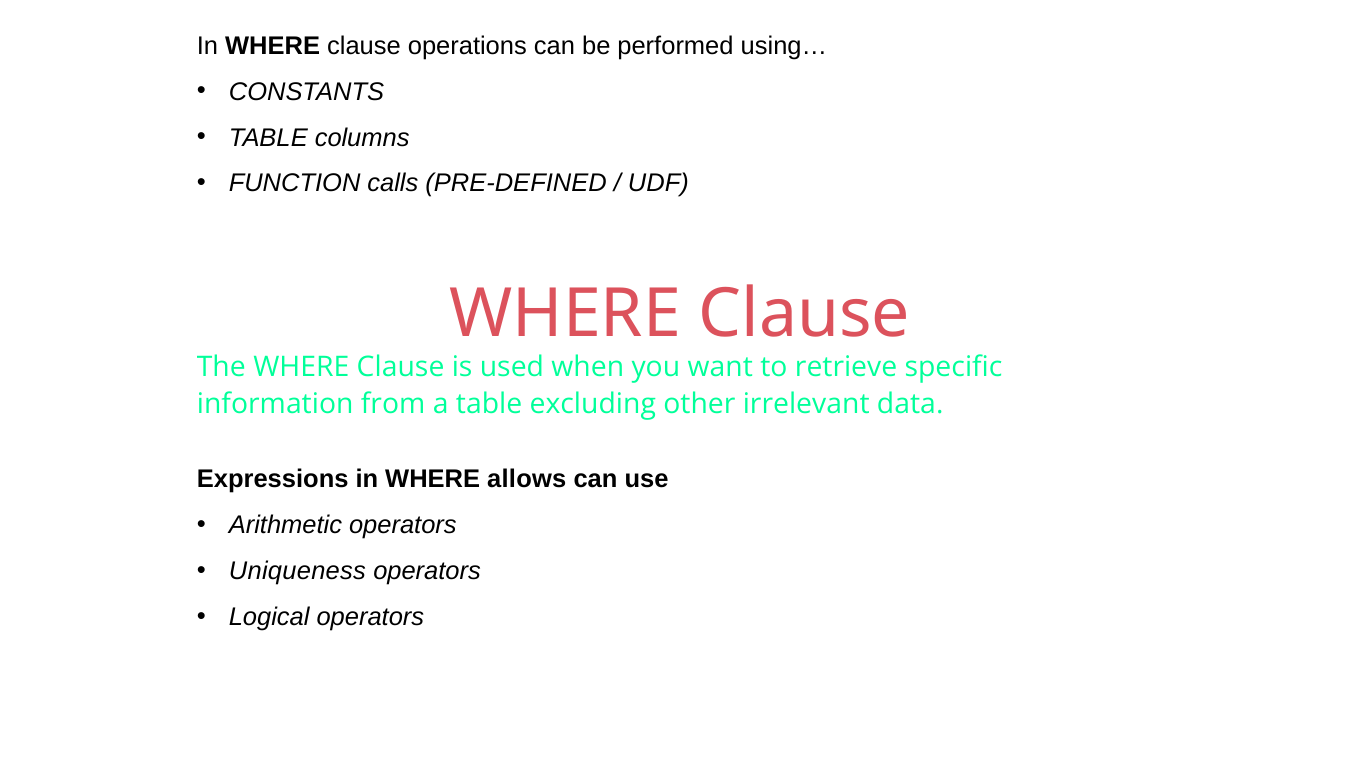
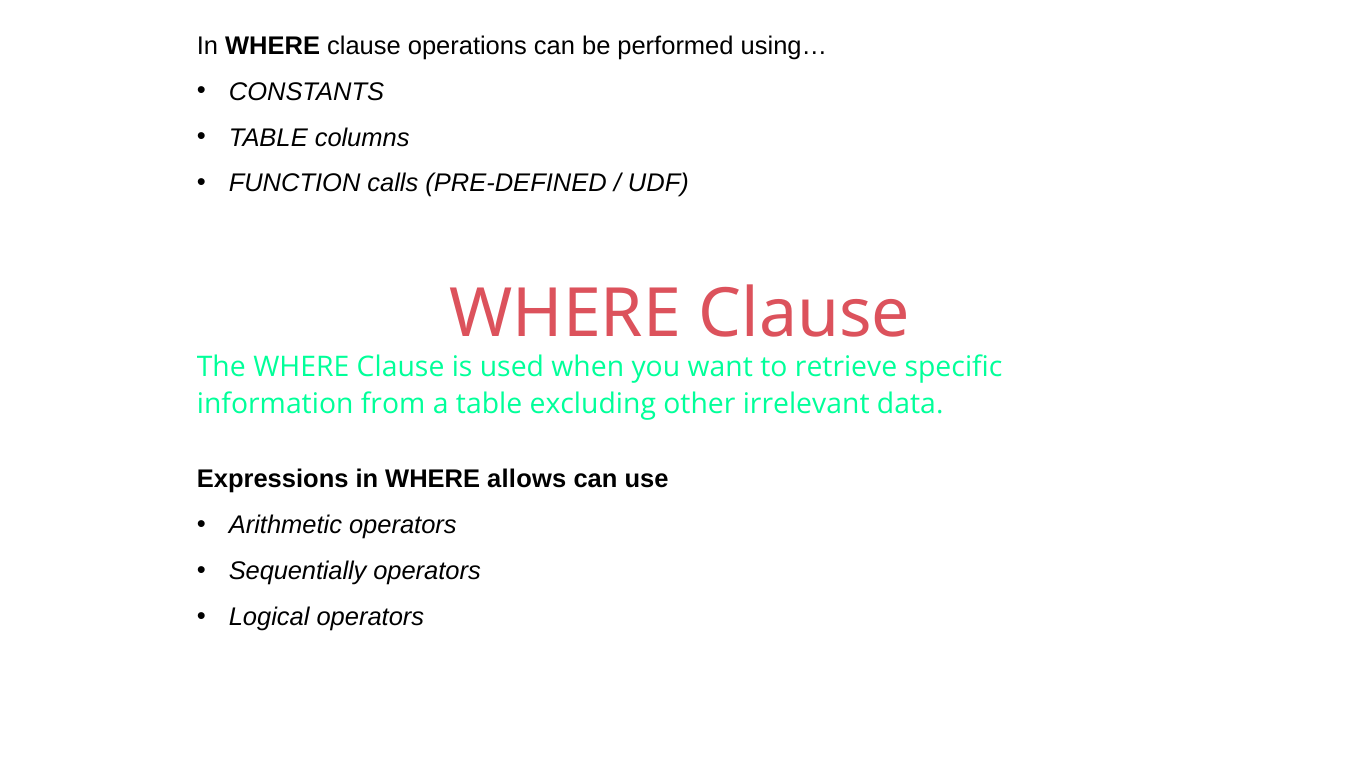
Uniqueness: Uniqueness -> Sequentially (298, 571)
